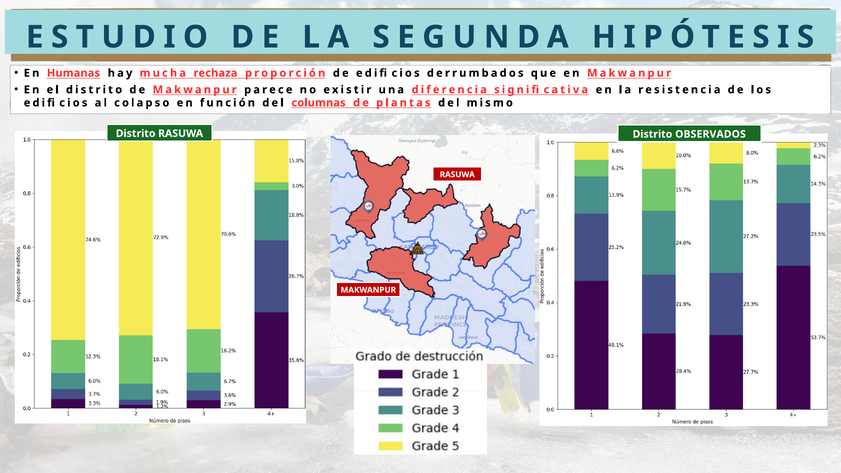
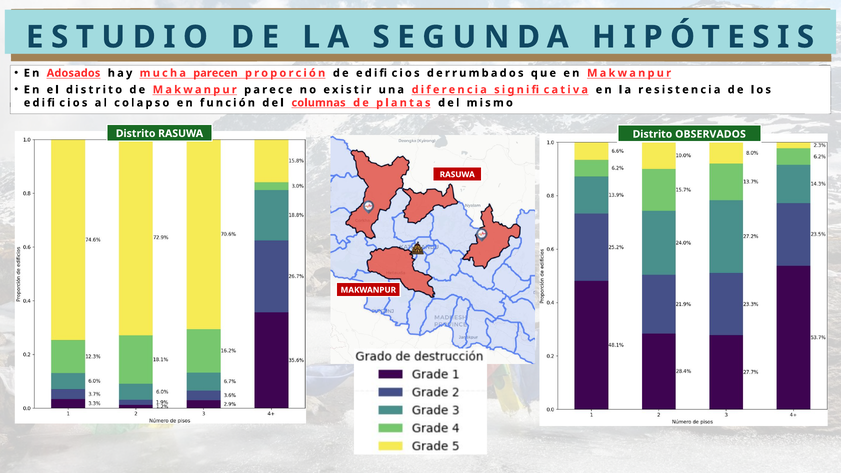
Humanas: Humanas -> Adosados (73, 73)
rechaza: rechaza -> parecen (215, 73)
